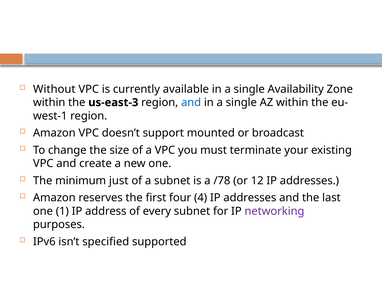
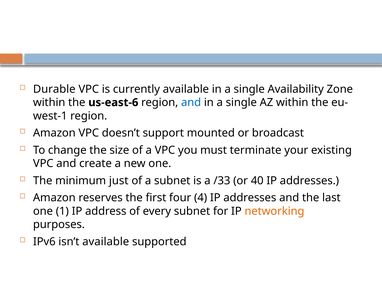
Without: Without -> Durable (54, 89)
us-east-3: us-east-3 -> us-east-6 (113, 102)
/78: /78 -> /33 (222, 180)
12: 12 -> 40 (257, 180)
networking colour: purple -> orange (274, 211)
isn’t specified: specified -> available (106, 241)
